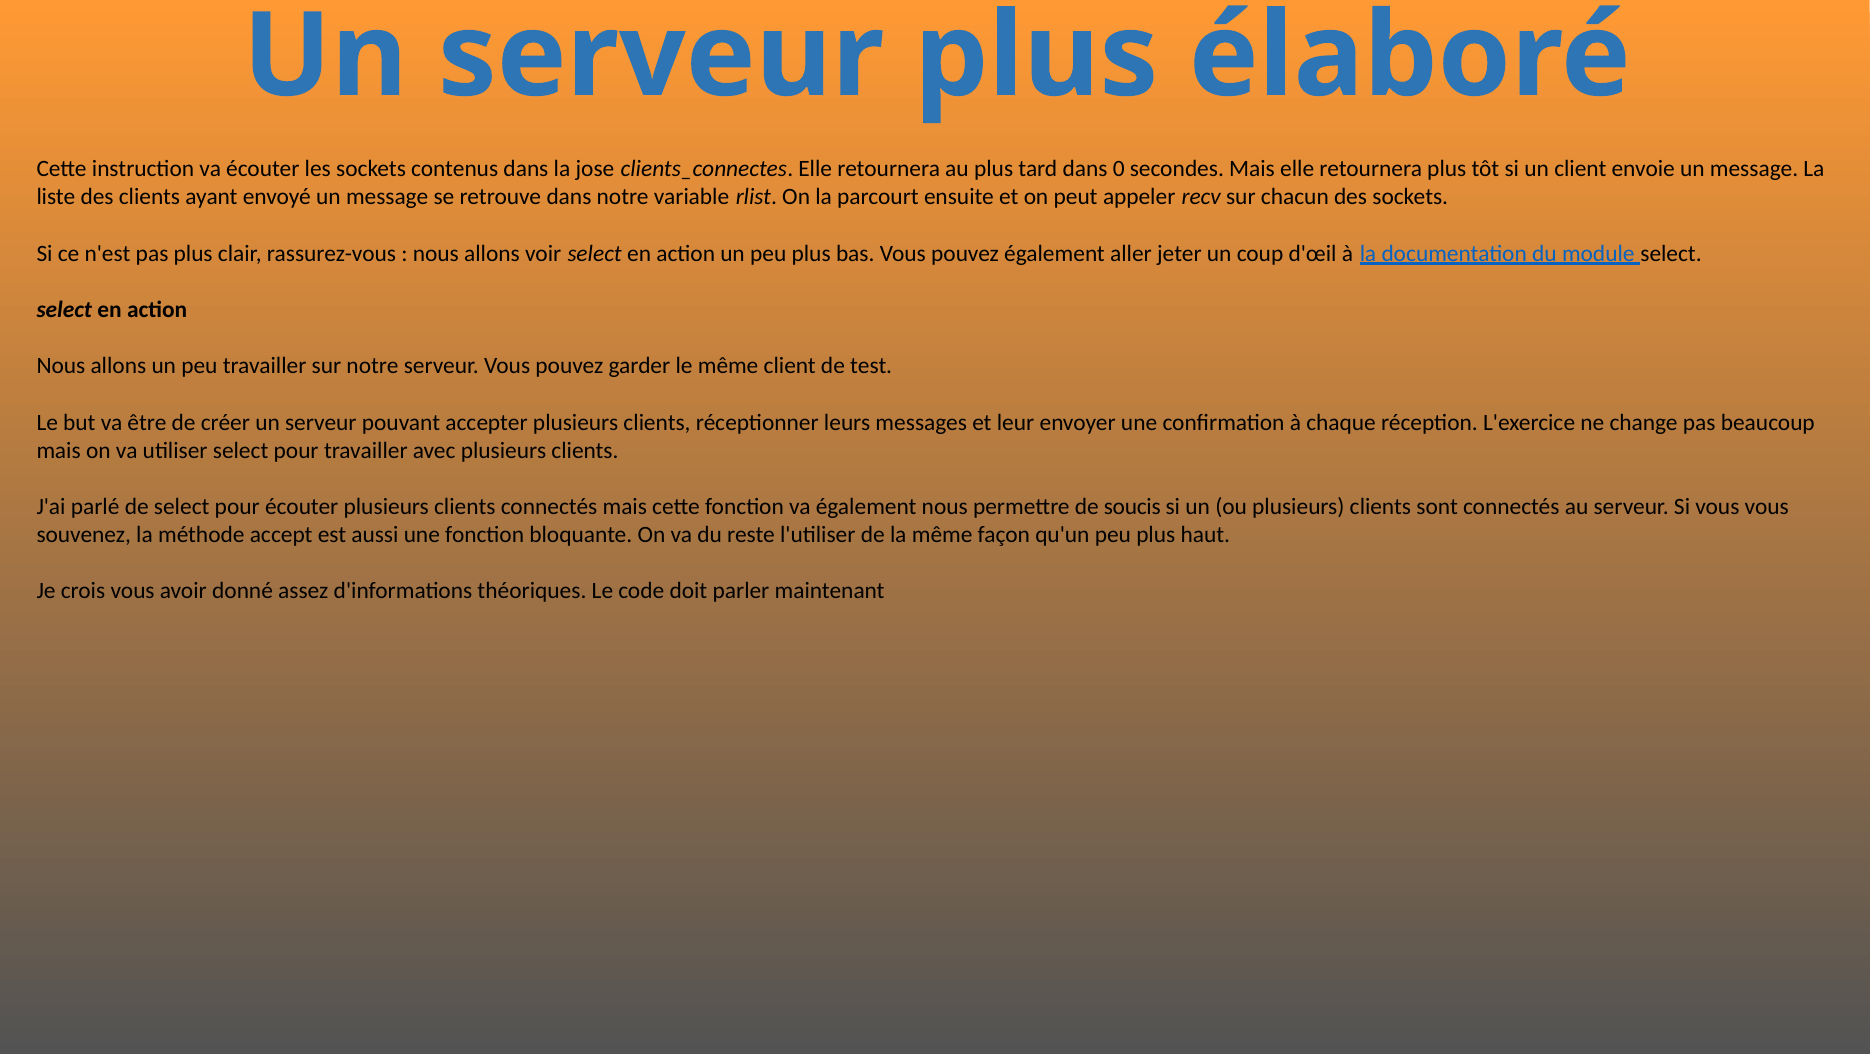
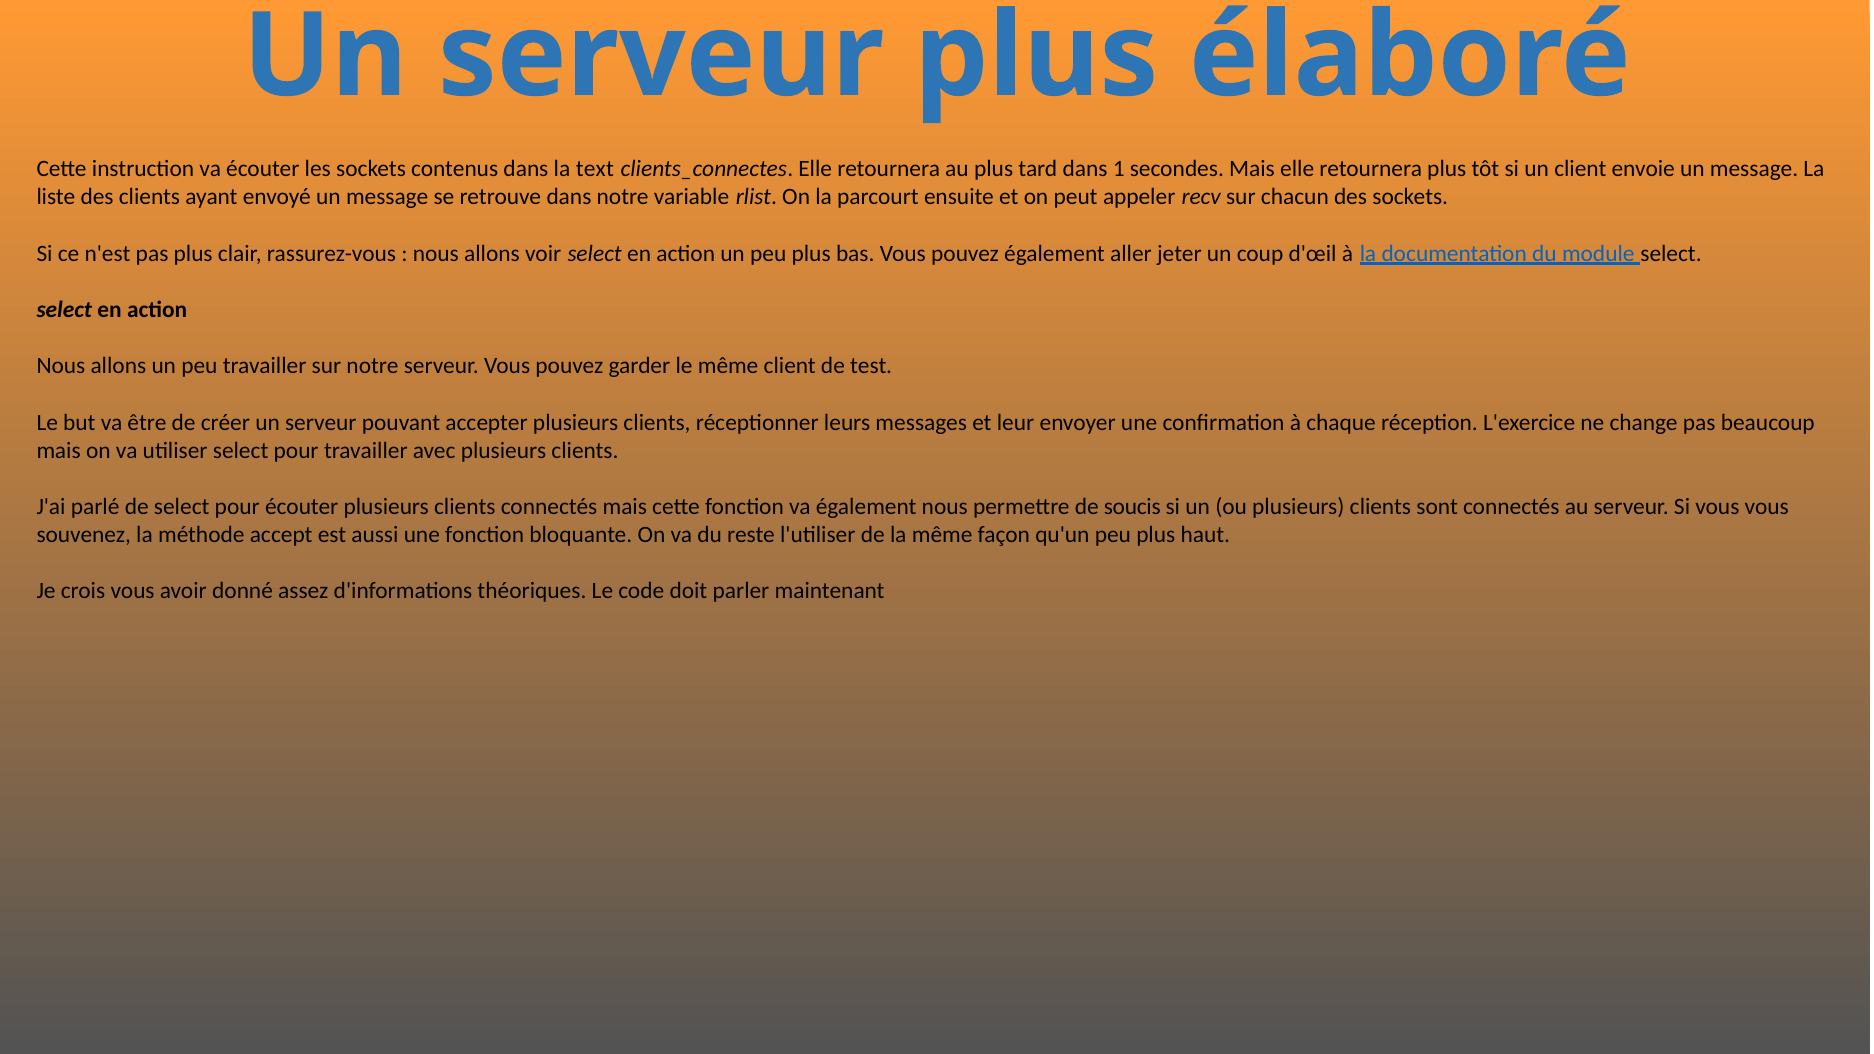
jose: jose -> text (595, 169)
0: 0 -> 1 (1119, 169)
